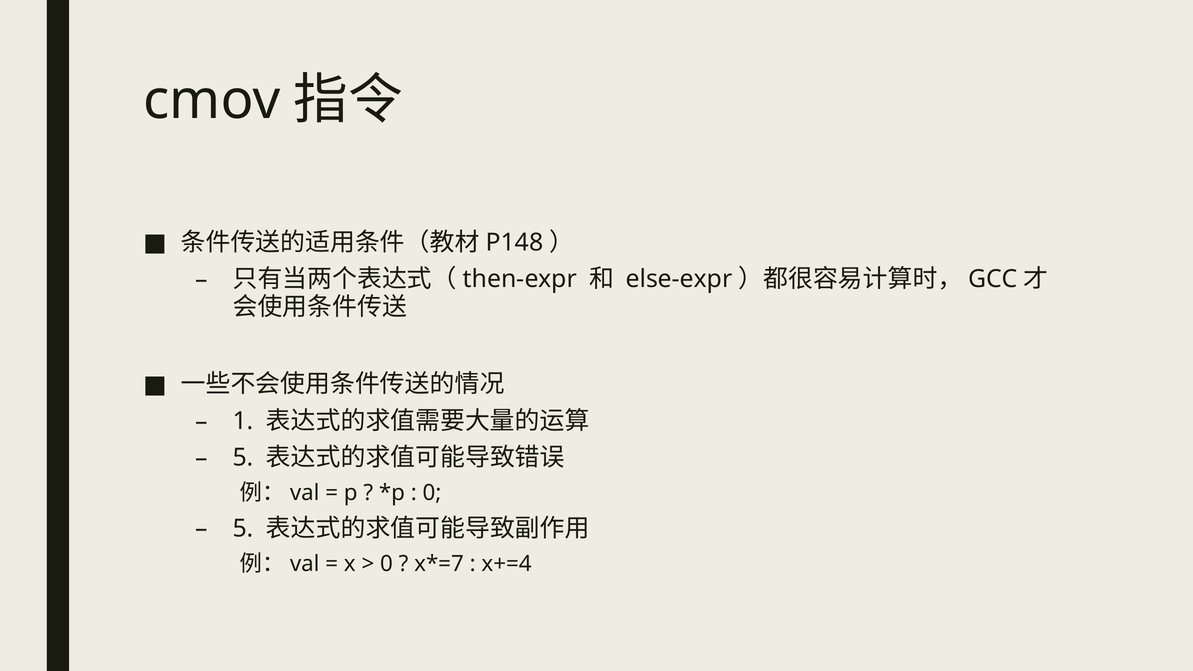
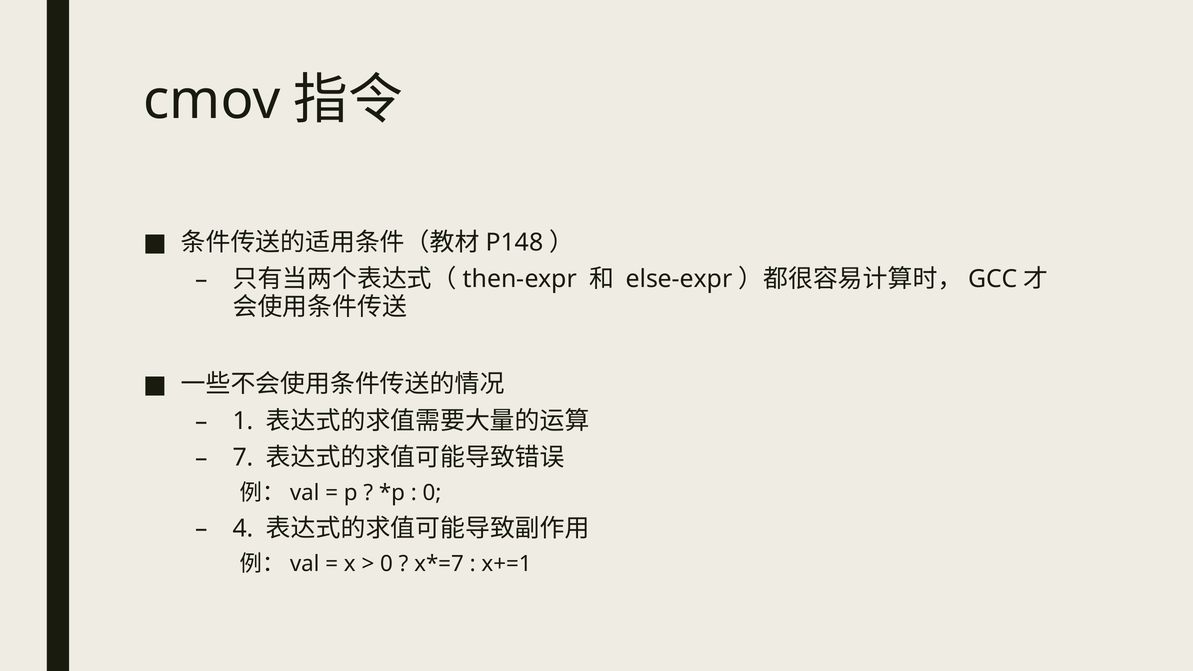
5: 5 -> 7 (243, 458)
5: 5 -> 4 (243, 528)
x+=4: x+=4 -> x+=1 (507, 564)
